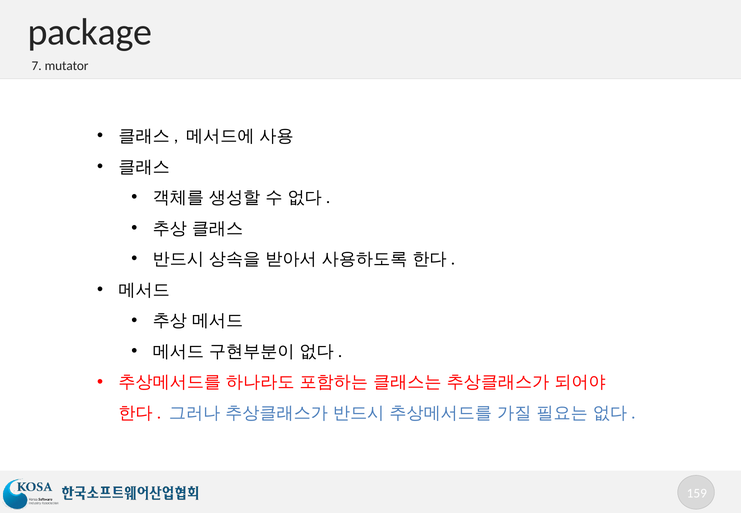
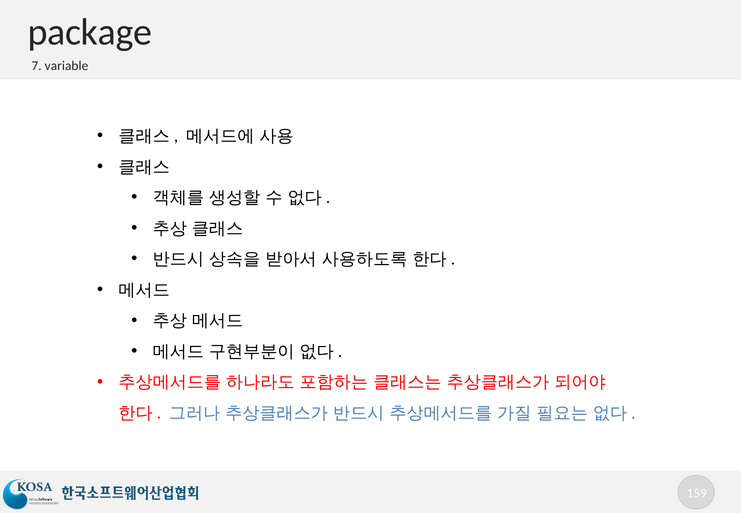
mutator: mutator -> variable (66, 66)
